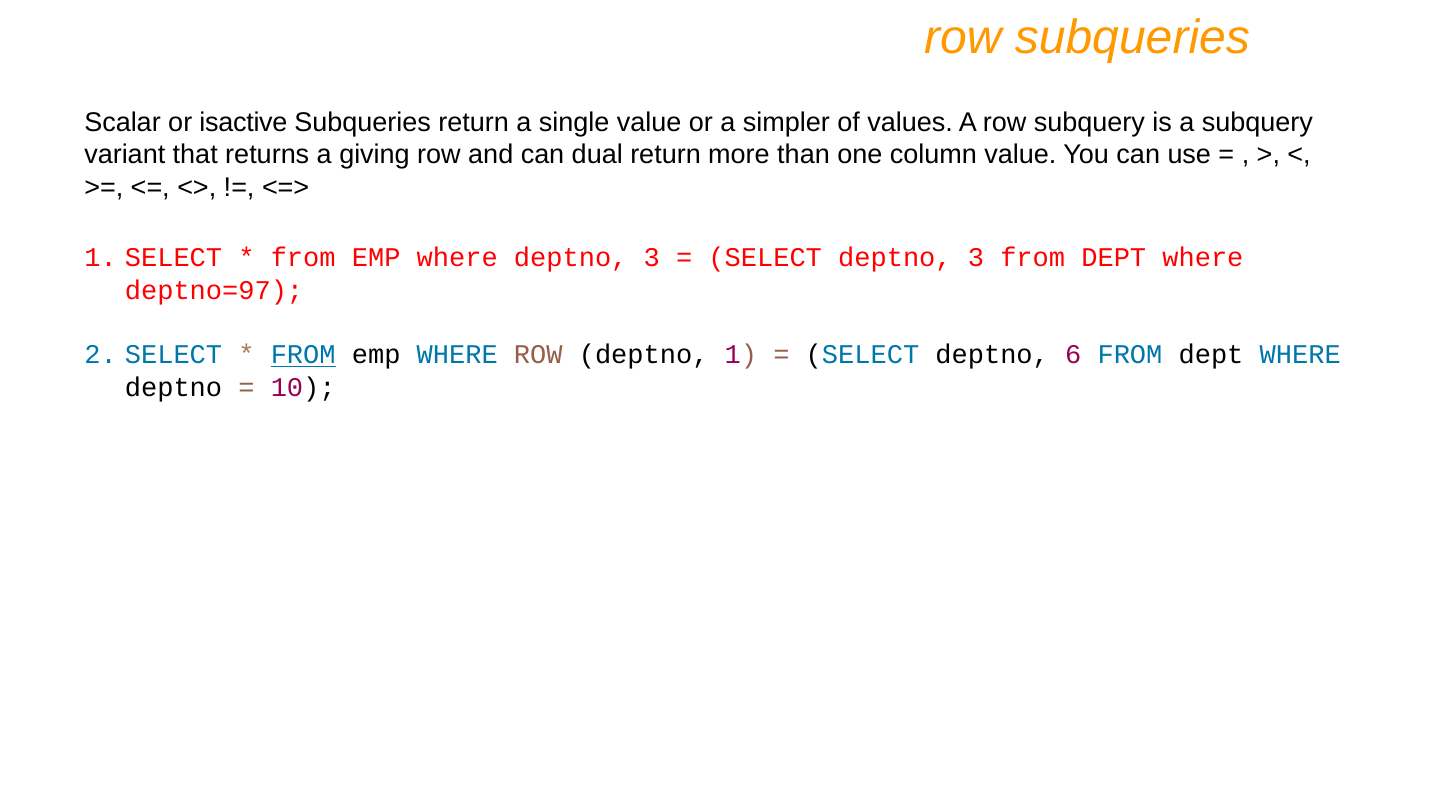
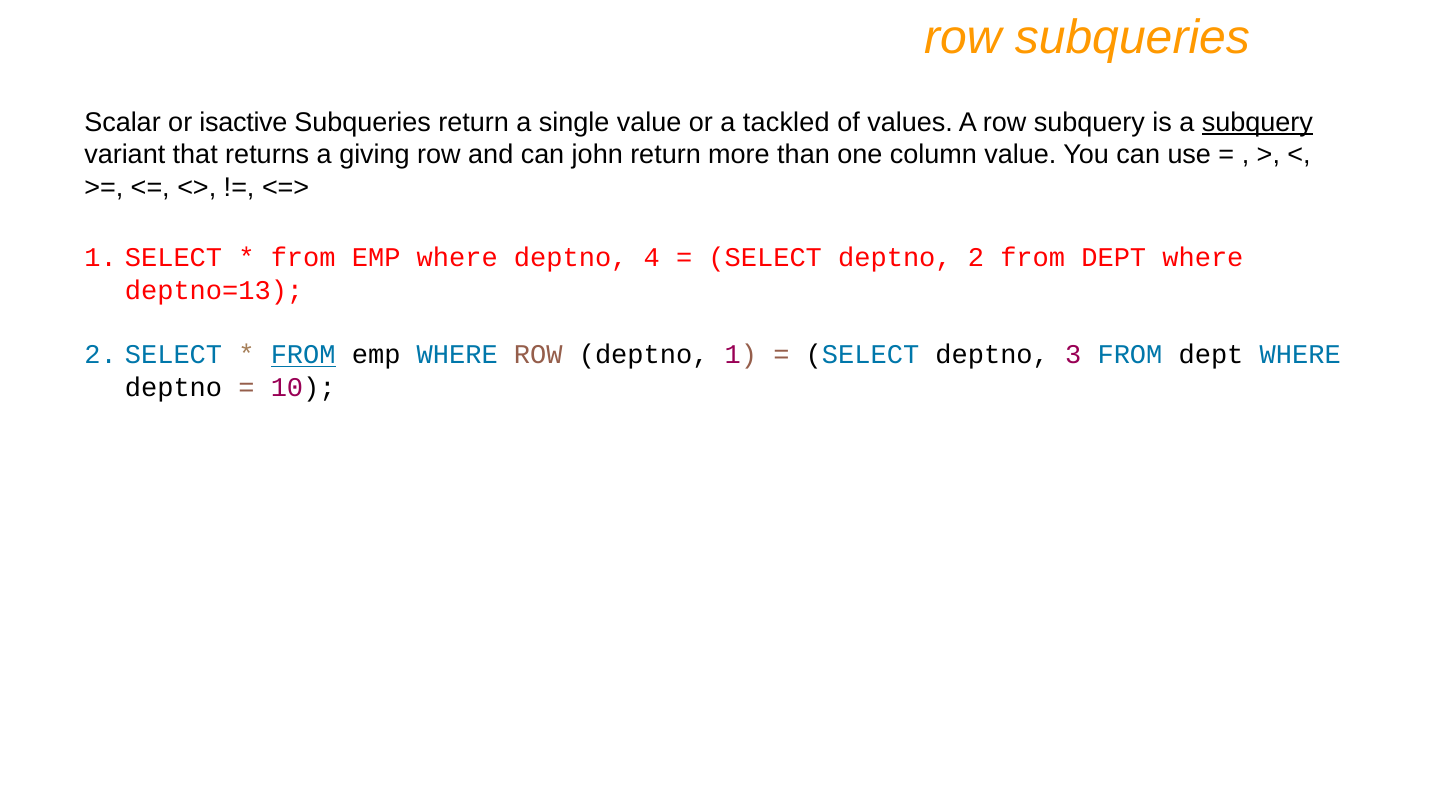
simpler: simpler -> tackled (786, 122)
subquery underline: none -> present (1257, 122)
dual: dual -> john (597, 155)
where deptno 3: 3 -> 4 (652, 258)
SELECT deptno 3: 3 -> 2 (976, 258)
deptno=97: deptno=97 -> deptno=13 (214, 290)
6: 6 -> 3 (1073, 355)
